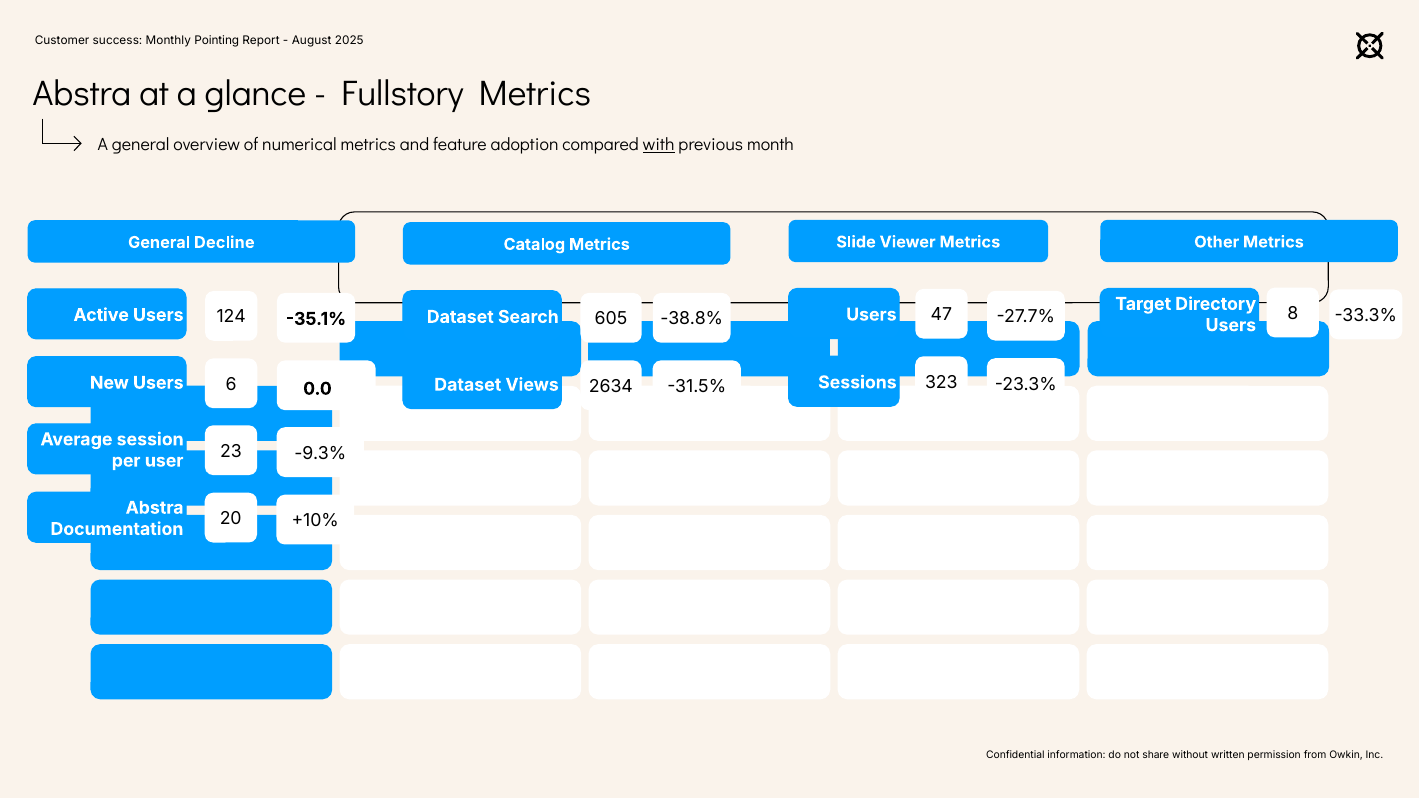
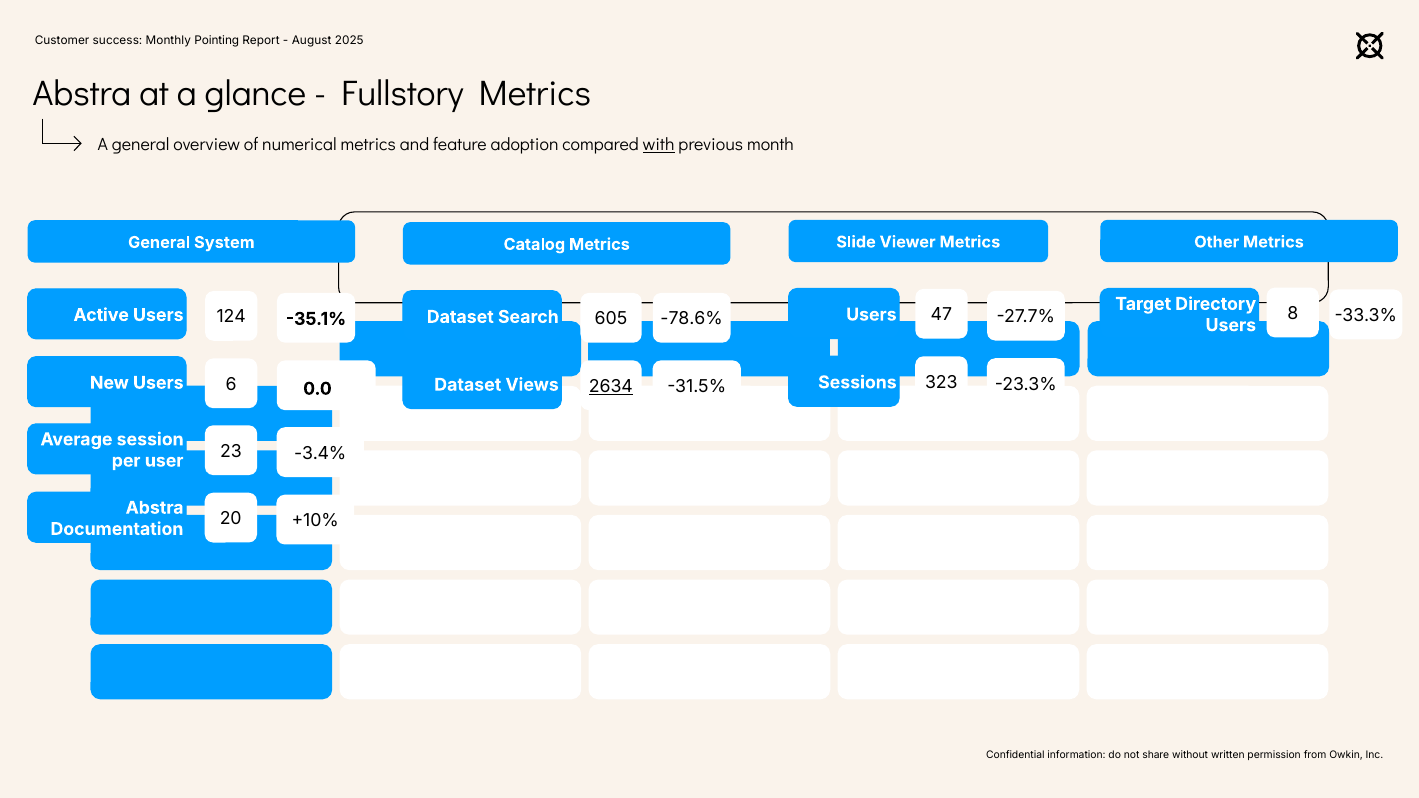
Decline: Decline -> System (224, 243)
-38.8%: -38.8% -> -78.6% (692, 319)
2634 underline: none -> present (611, 387)
-9.3%: -9.3% -> -3.4% (320, 453)
